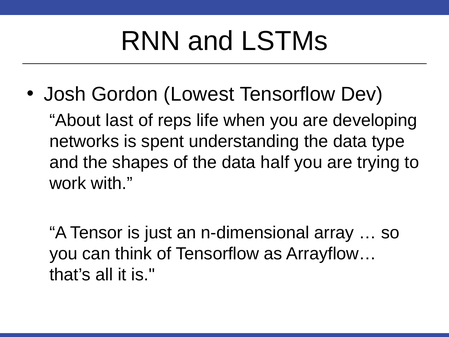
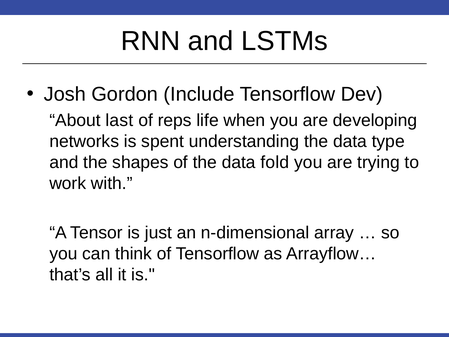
Lowest: Lowest -> Include (199, 94)
half: half -> fold (275, 162)
